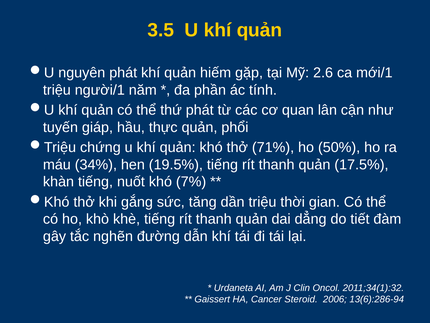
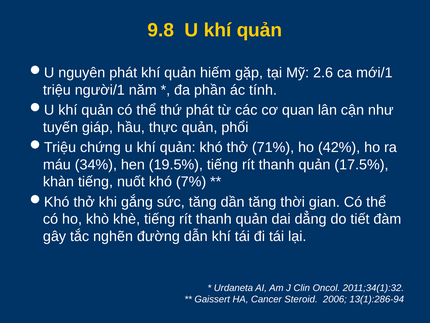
3.5: 3.5 -> 9.8 (161, 30)
50%: 50% -> 42% (339, 147)
dần triệu: triệu -> tăng (262, 202)
13(6):286-94: 13(6):286-94 -> 13(1):286-94 (377, 299)
